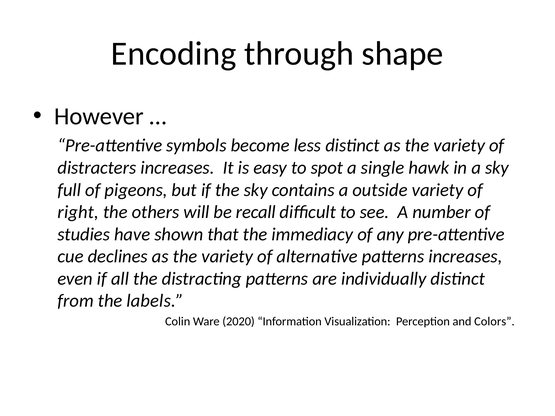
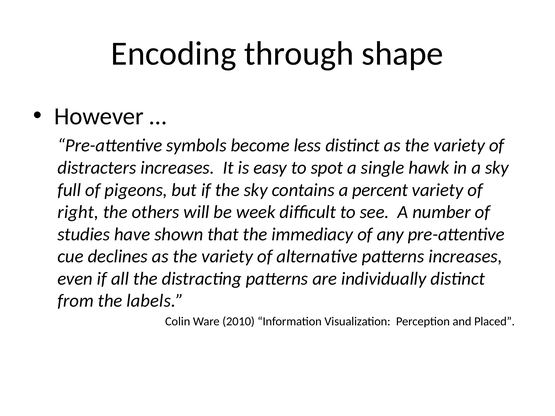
outside: outside -> percent (380, 190)
recall: recall -> week (256, 212)
2020: 2020 -> 2010 (239, 322)
Colors: Colors -> Placed (495, 322)
